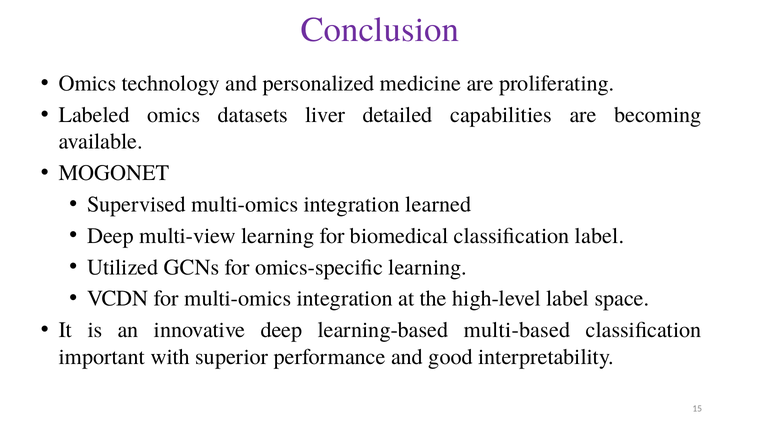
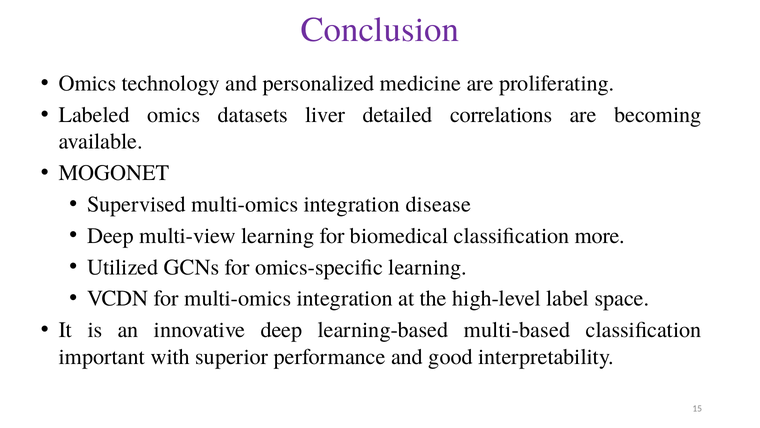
capabilities: capabilities -> correlations (501, 115)
learned: learned -> disease (438, 204)
classification label: label -> more (600, 236)
